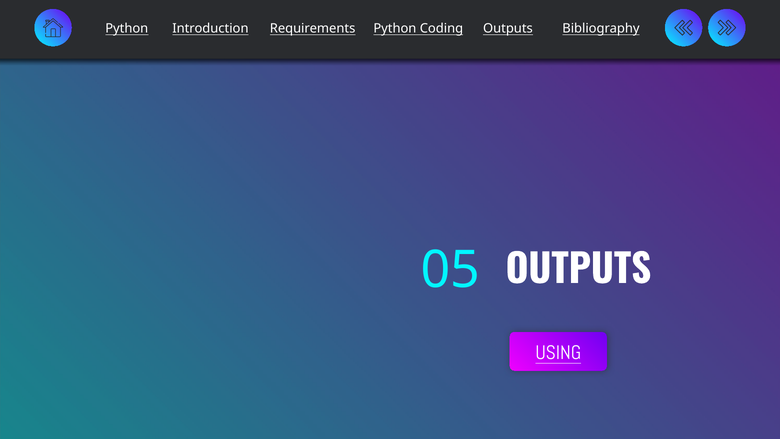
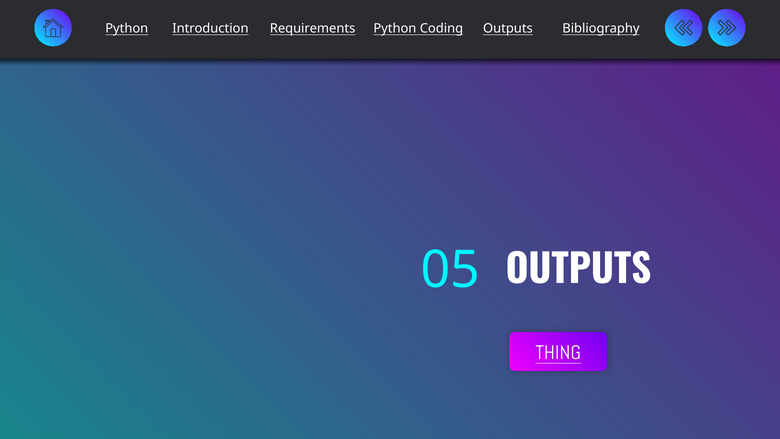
USING: USING -> THING (558, 353)
